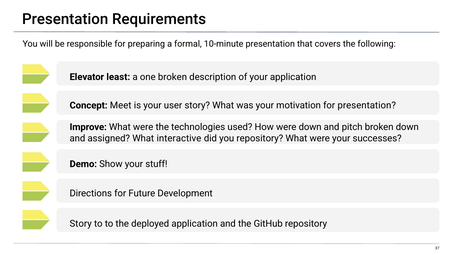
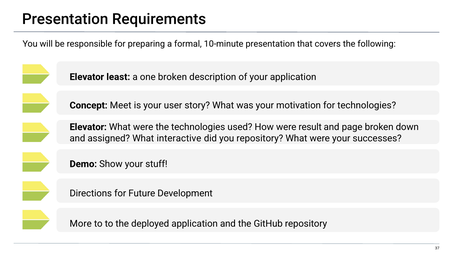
for presentation: presentation -> technologies (367, 105)
Improve: Improve -> Elevator (88, 127)
were down: down -> result (310, 127)
pitch: pitch -> page (352, 127)
Story: Story -> More (81, 224)
